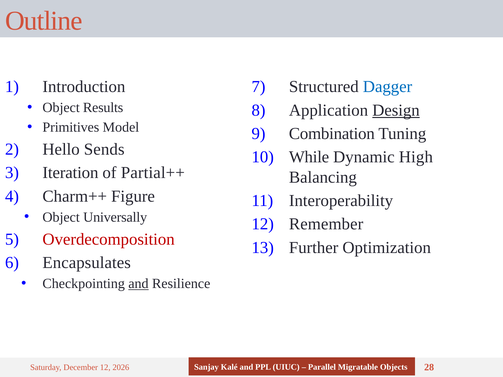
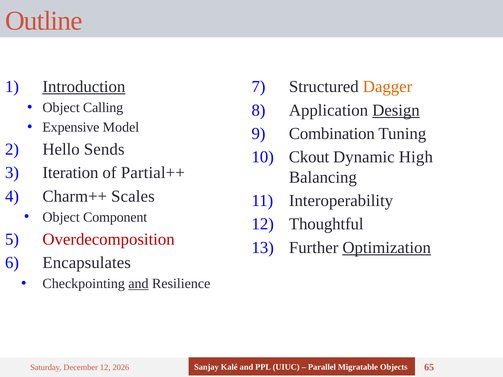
Introduction underline: none -> present (84, 87)
Dagger colour: blue -> orange (388, 87)
Results: Results -> Calling (103, 108)
Primitives: Primitives -> Expensive (71, 127)
While: While -> Ckout (309, 157)
Figure: Figure -> Scales (133, 196)
Universally: Universally -> Component (115, 217)
Remember: Remember -> Thoughtful (326, 224)
Optimization underline: none -> present (387, 248)
28: 28 -> 65 (429, 368)
